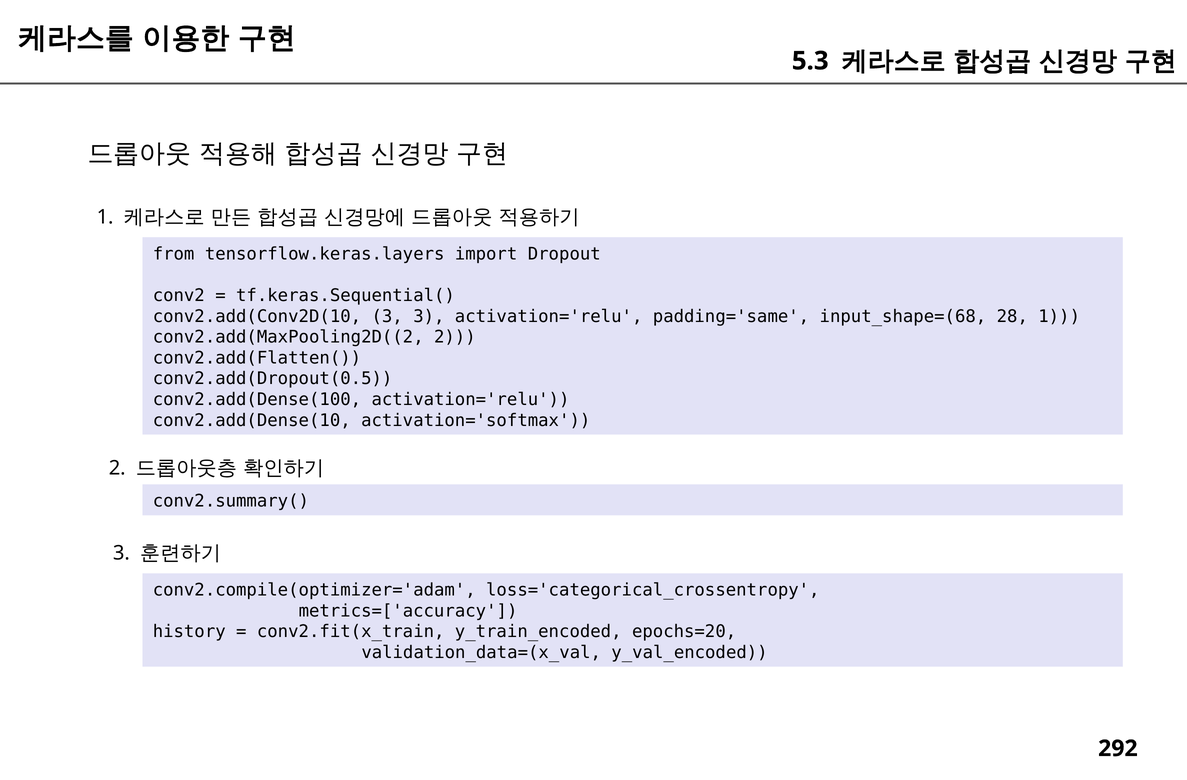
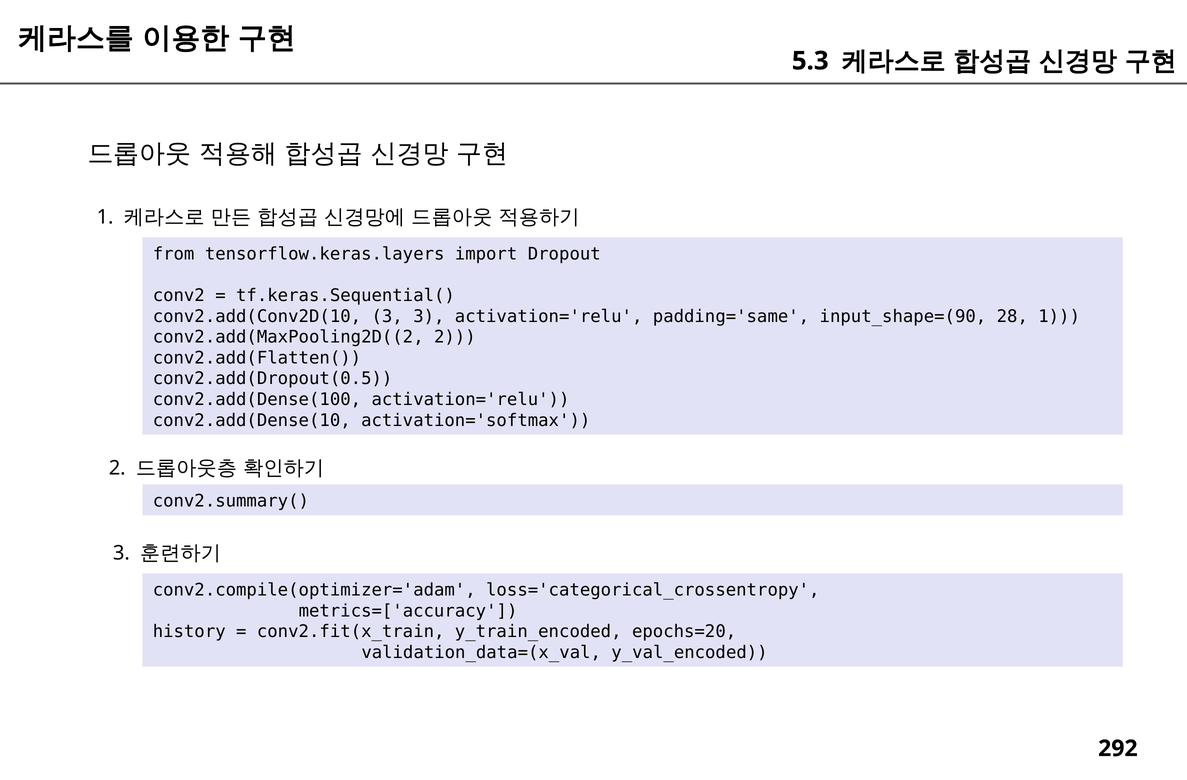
input_shape=(68: input_shape=(68 -> input_shape=(90 (903, 316)
